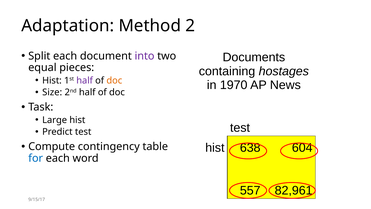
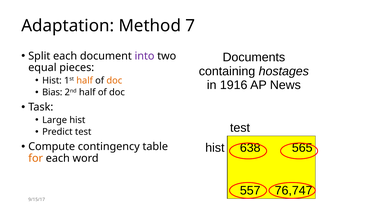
2: 2 -> 7 (190, 26)
half colour: purple -> orange (85, 80)
1970: 1970 -> 1916 (234, 85)
Size: Size -> Bias (52, 92)
604: 604 -> 565 (302, 148)
for colour: blue -> orange (36, 158)
82,961: 82,961 -> 76,747 (294, 190)
